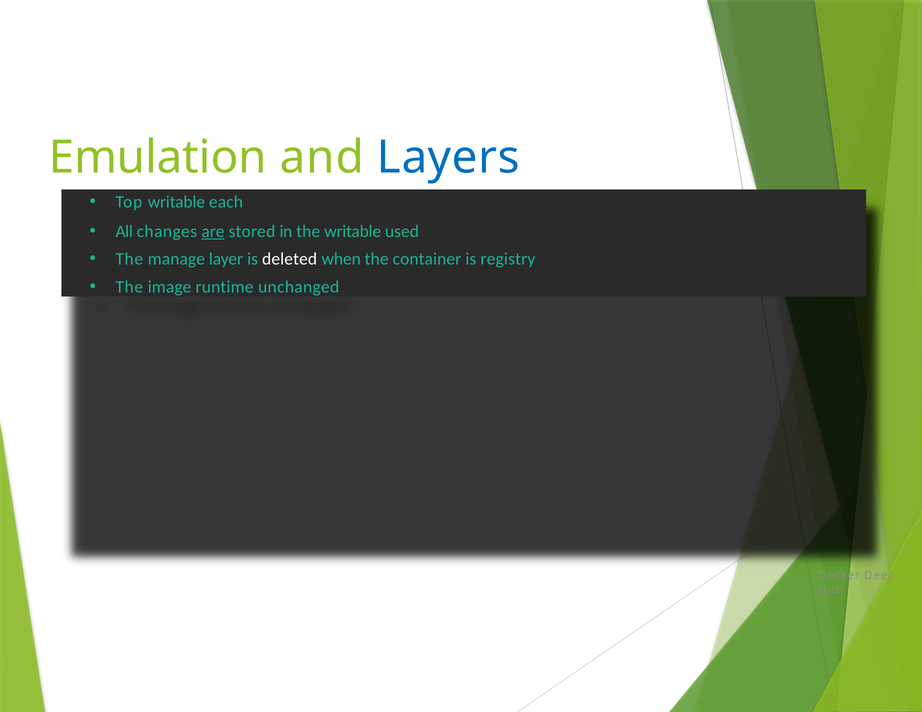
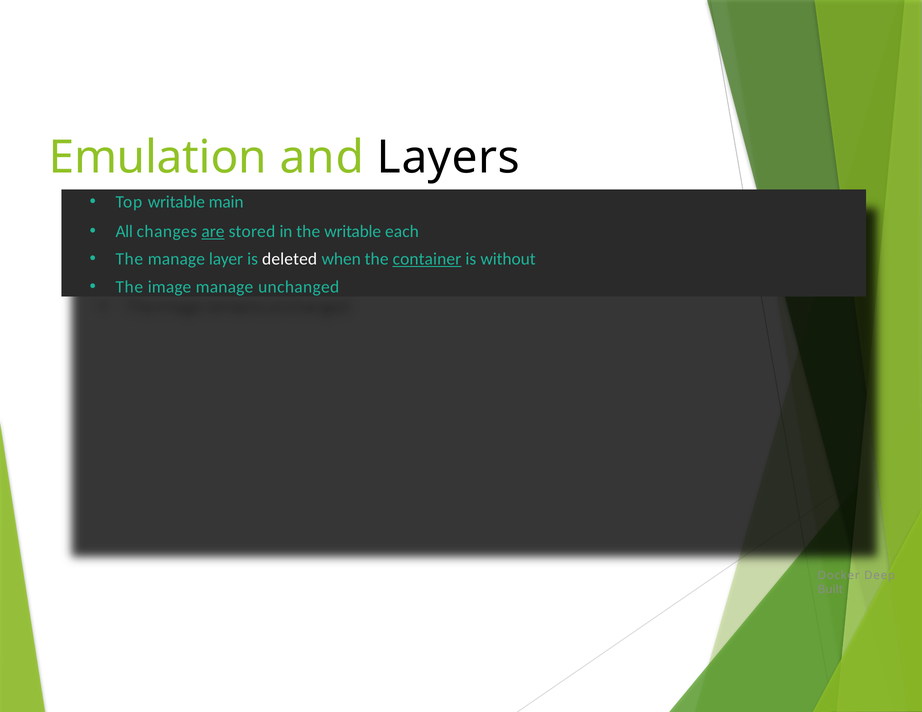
Layers colour: blue -> black (448, 158)
each: each -> main (226, 202)
used: used -> each (402, 231)
container underline: none -> present (427, 259)
registry: registry -> without (508, 259)
image runtime: runtime -> manage (224, 287)
Such: Such -> Built (830, 590)
